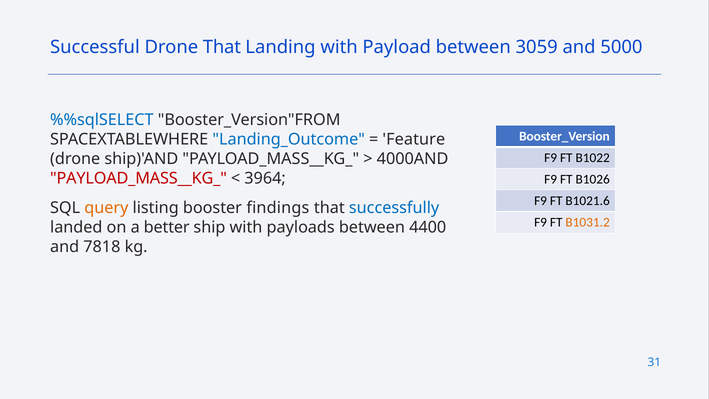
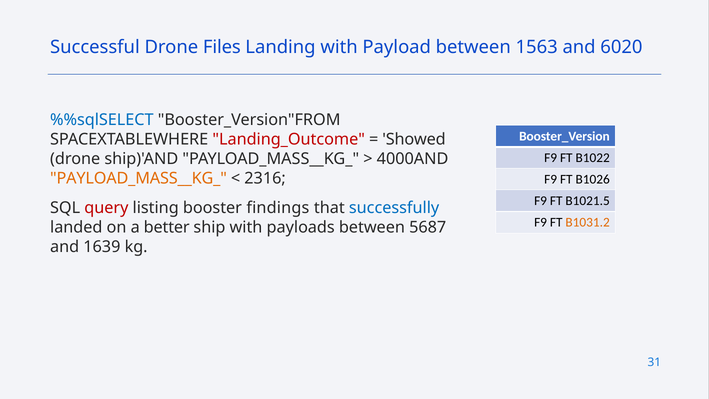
Drone That: That -> Files (222, 47)
3059: 3059 -> 1563 (537, 47)
5000: 5000 -> 6020 (621, 47)
Landing_Outcome colour: blue -> red (289, 139)
Feature: Feature -> Showed (414, 139)
PAYLOAD_MASS__KG_ colour: red -> orange (138, 178)
3964: 3964 -> 2316 (265, 178)
B1021.6: B1021.6 -> B1021.5 (588, 201)
query colour: orange -> red (106, 208)
4400: 4400 -> 5687 (428, 227)
7818: 7818 -> 1639 (102, 247)
